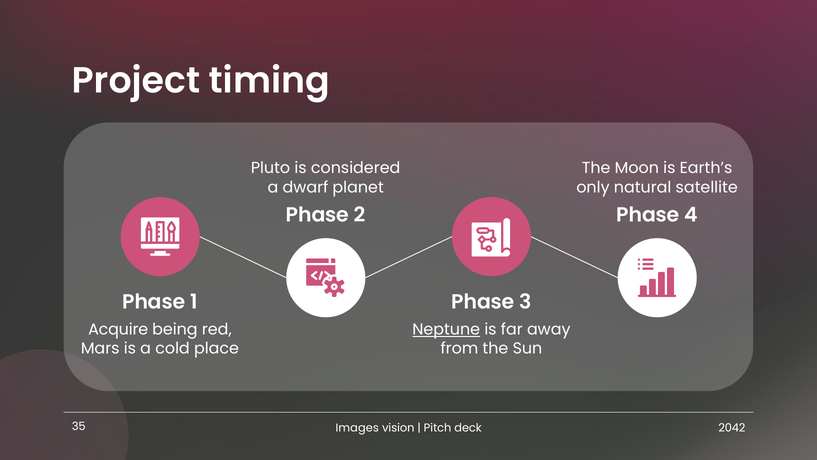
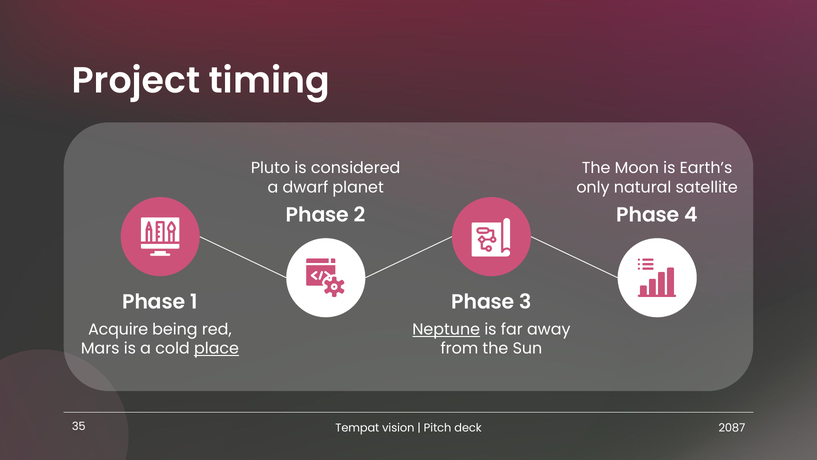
place underline: none -> present (216, 348)
Images: Images -> Tempat (357, 428)
2042: 2042 -> 2087 (732, 428)
